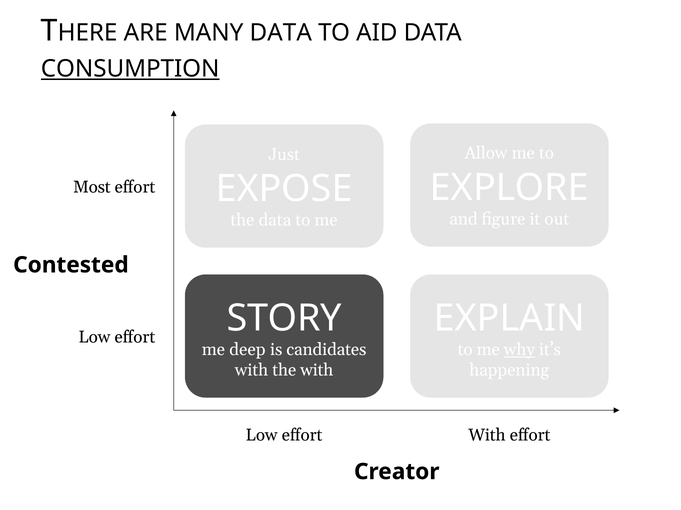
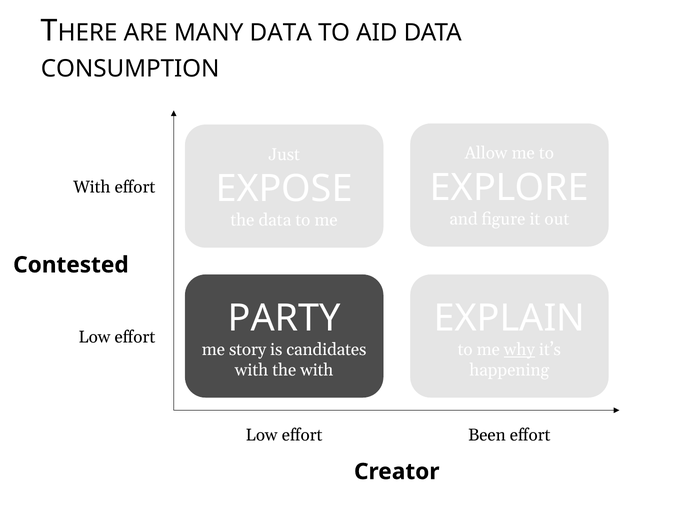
CONSUMPTION underline: present -> none (130, 69)
Most: Most -> With (92, 187)
STORY: STORY -> PARTY (284, 319)
deep: deep -> story (248, 350)
effort With: With -> Been (487, 436)
